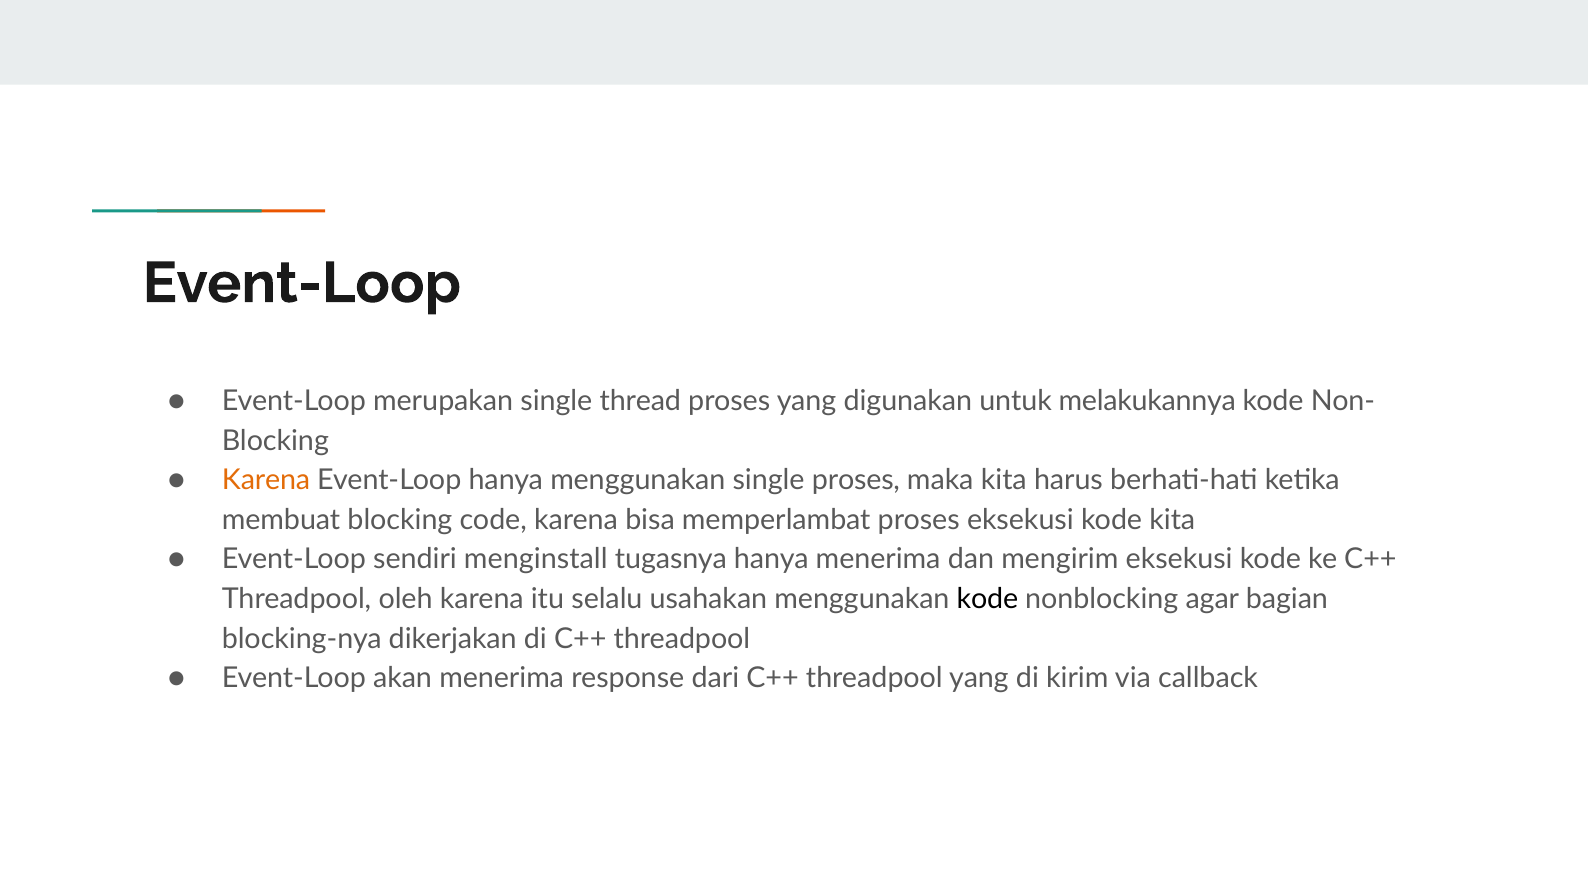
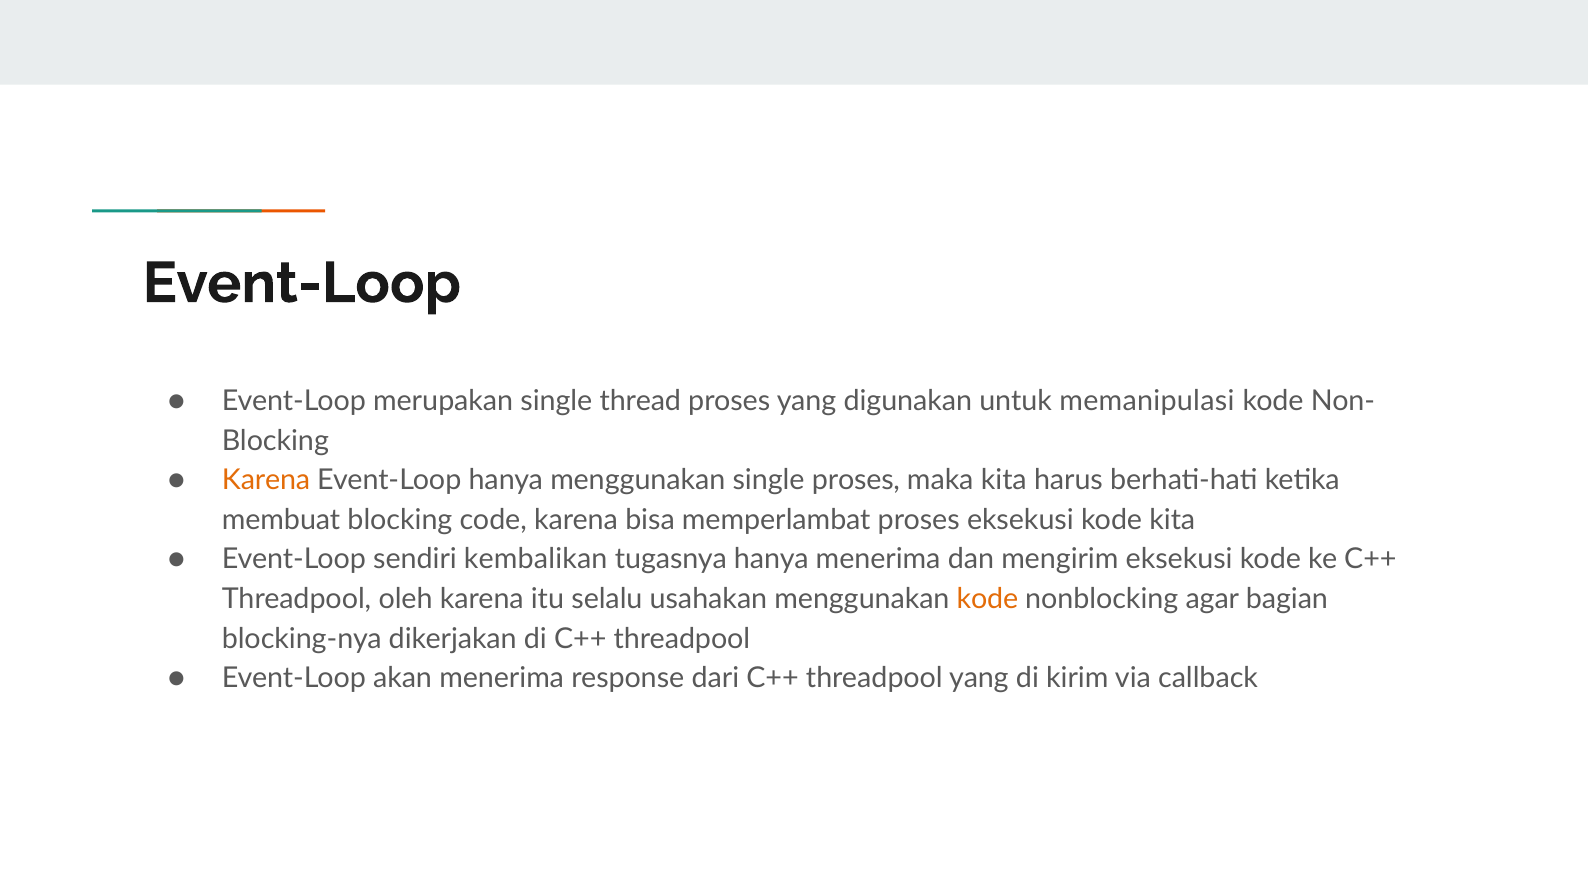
melakukannya: melakukannya -> memanipulasi (1147, 401)
menginstall: menginstall -> kembalikan (536, 560)
kode colour: black -> orange (987, 599)
